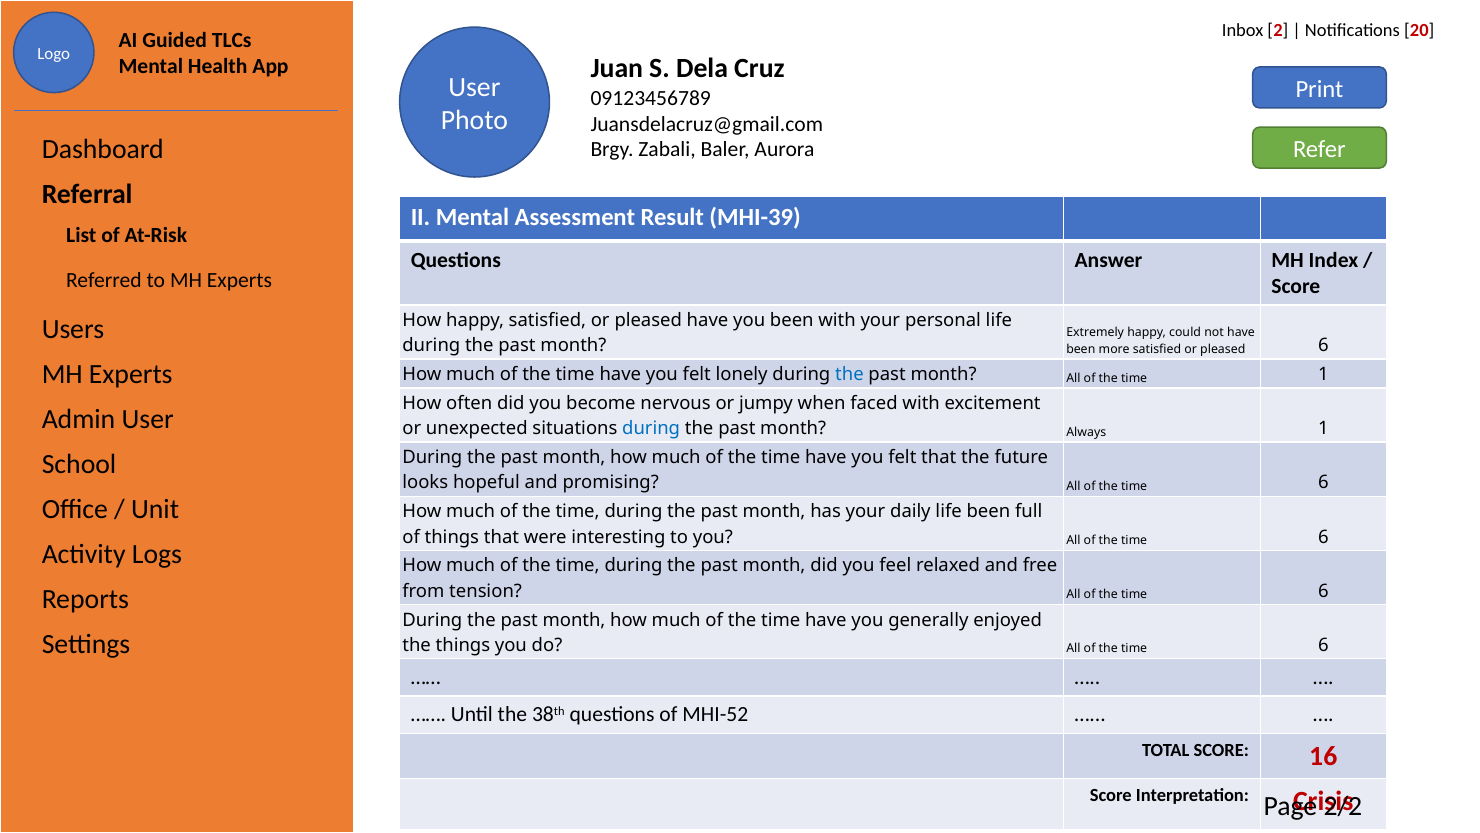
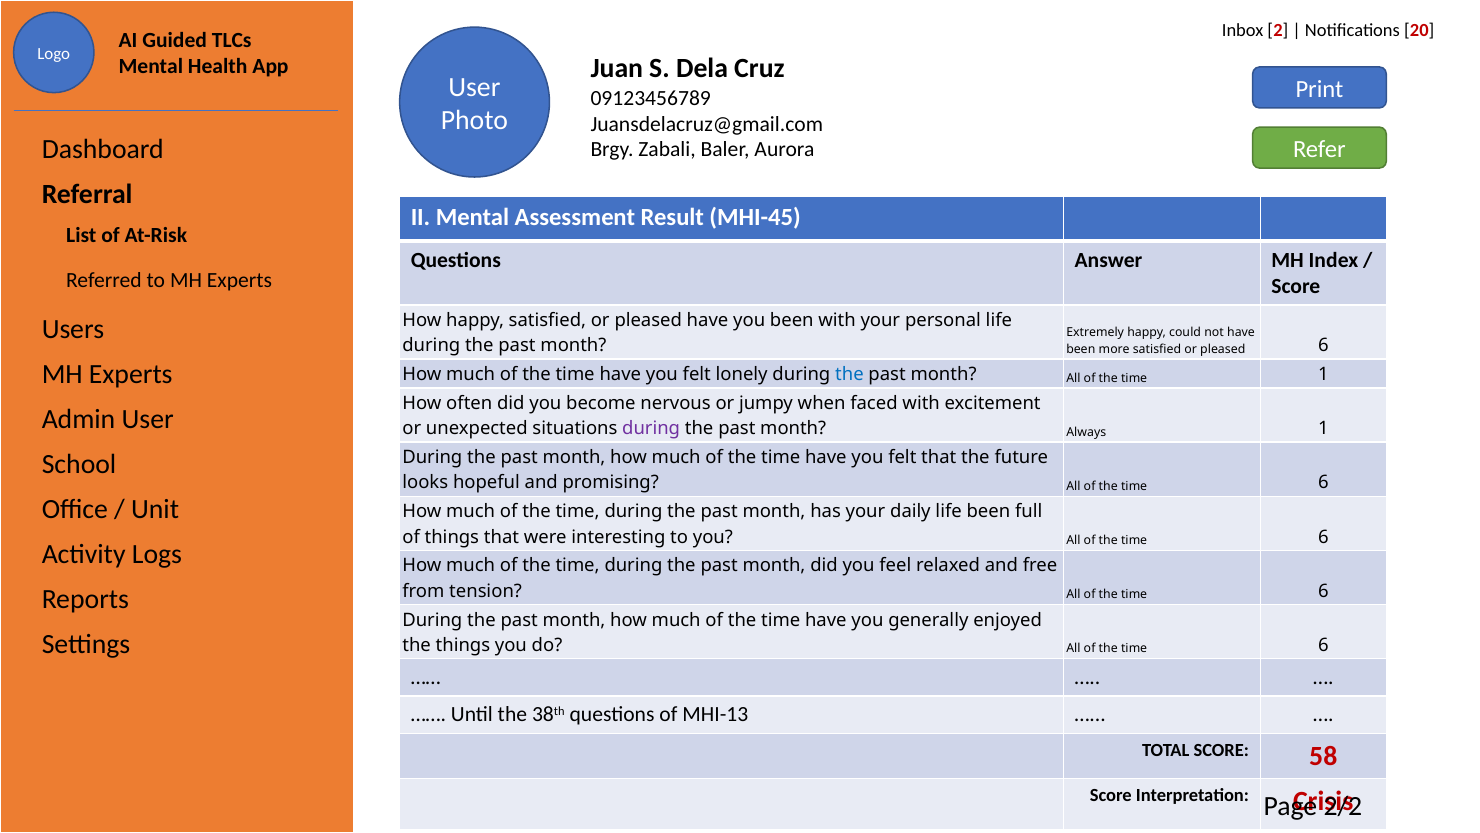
MHI-39: MHI-39 -> MHI-45 (755, 217)
during colour: blue -> purple (651, 429)
MHI-52: MHI-52 -> MHI-13 (715, 714)
16: 16 -> 58 (1323, 756)
